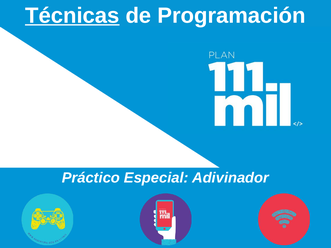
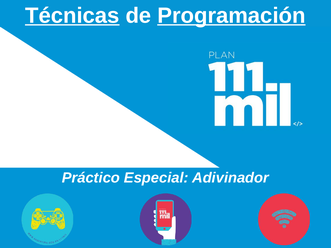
Programación underline: none -> present (231, 15)
